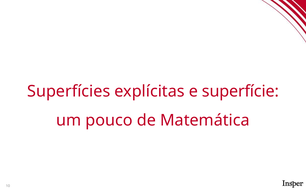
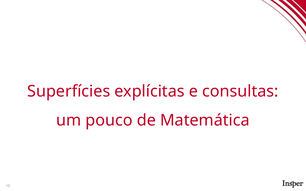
superfície: superfície -> consultas (240, 91)
